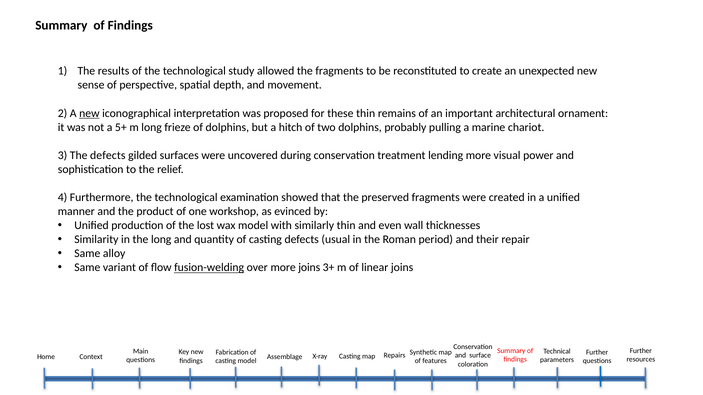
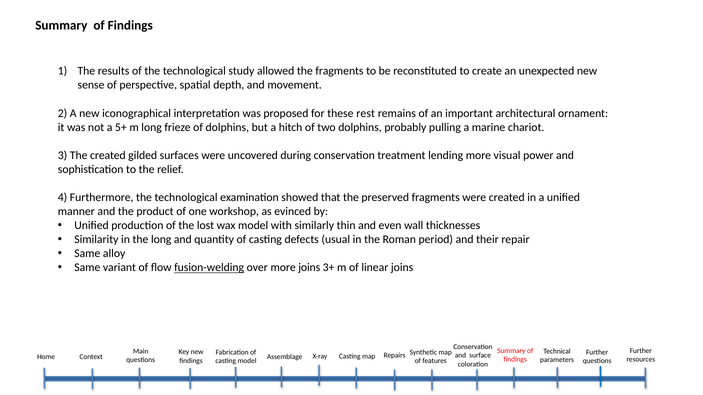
new underline: present -> none (89, 113)
these thin: thin -> rest (366, 113)
The defects: defects -> created (108, 155)
